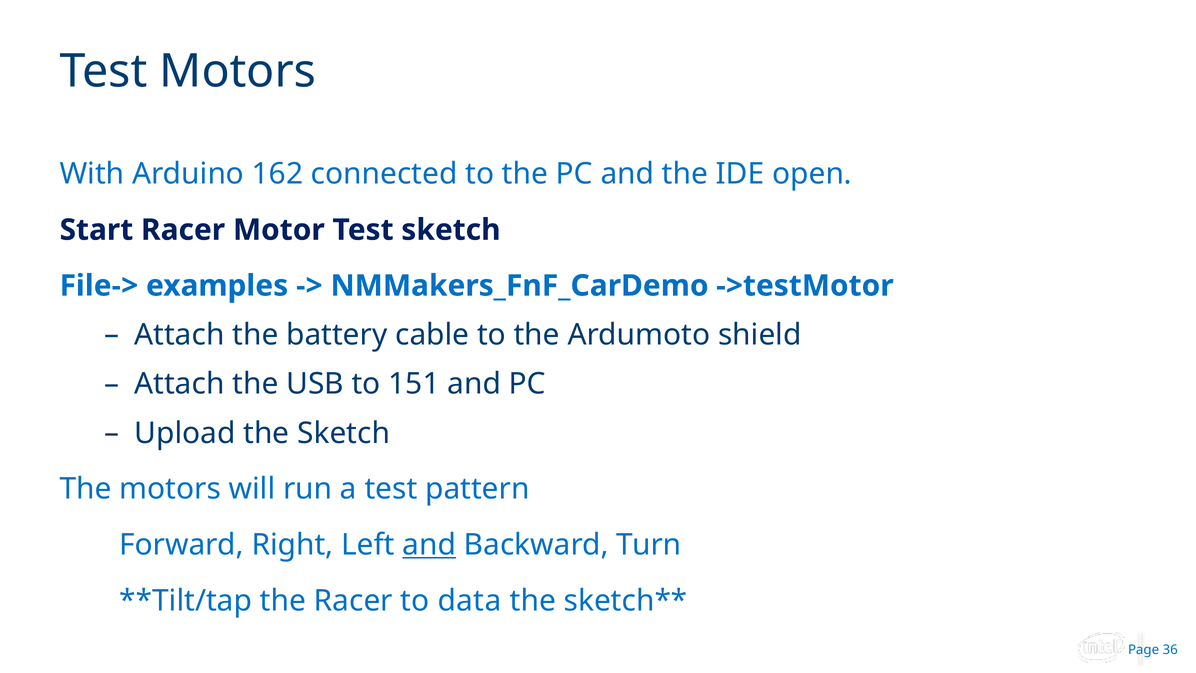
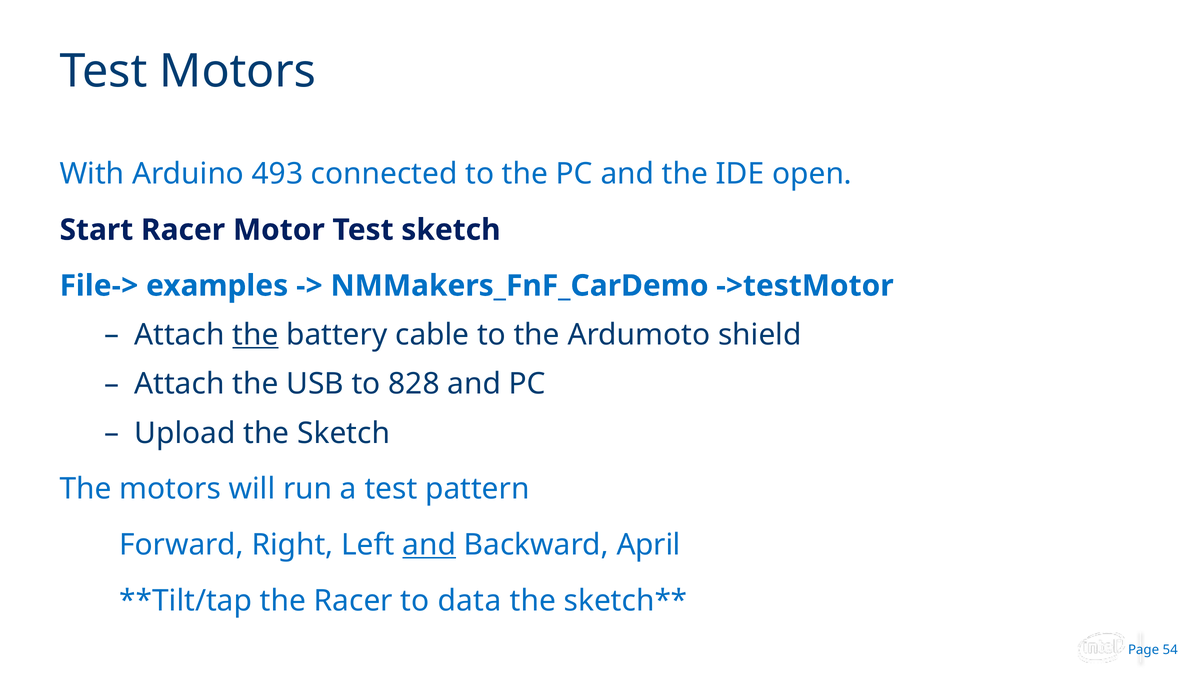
162: 162 -> 493 (277, 174)
the underline: none -> present (255, 335)
151: 151 -> 828 (414, 384)
Turn: Turn -> April (649, 545)
36: 36 -> 54 (1170, 650)
